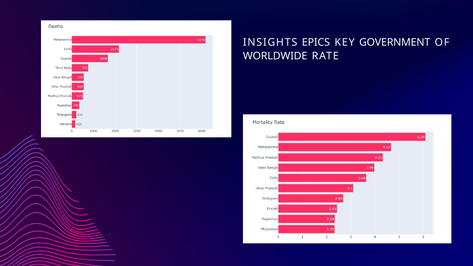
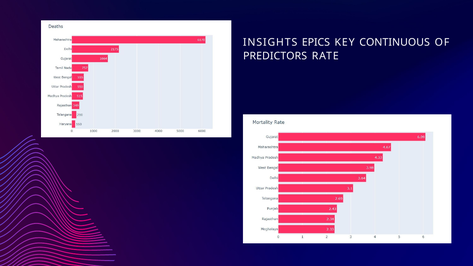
GOVERNMENT: GOVERNMENT -> CONTINUOUS (395, 42)
WORLDWIDE: WORLDWIDE -> PREDICTORS (275, 56)
